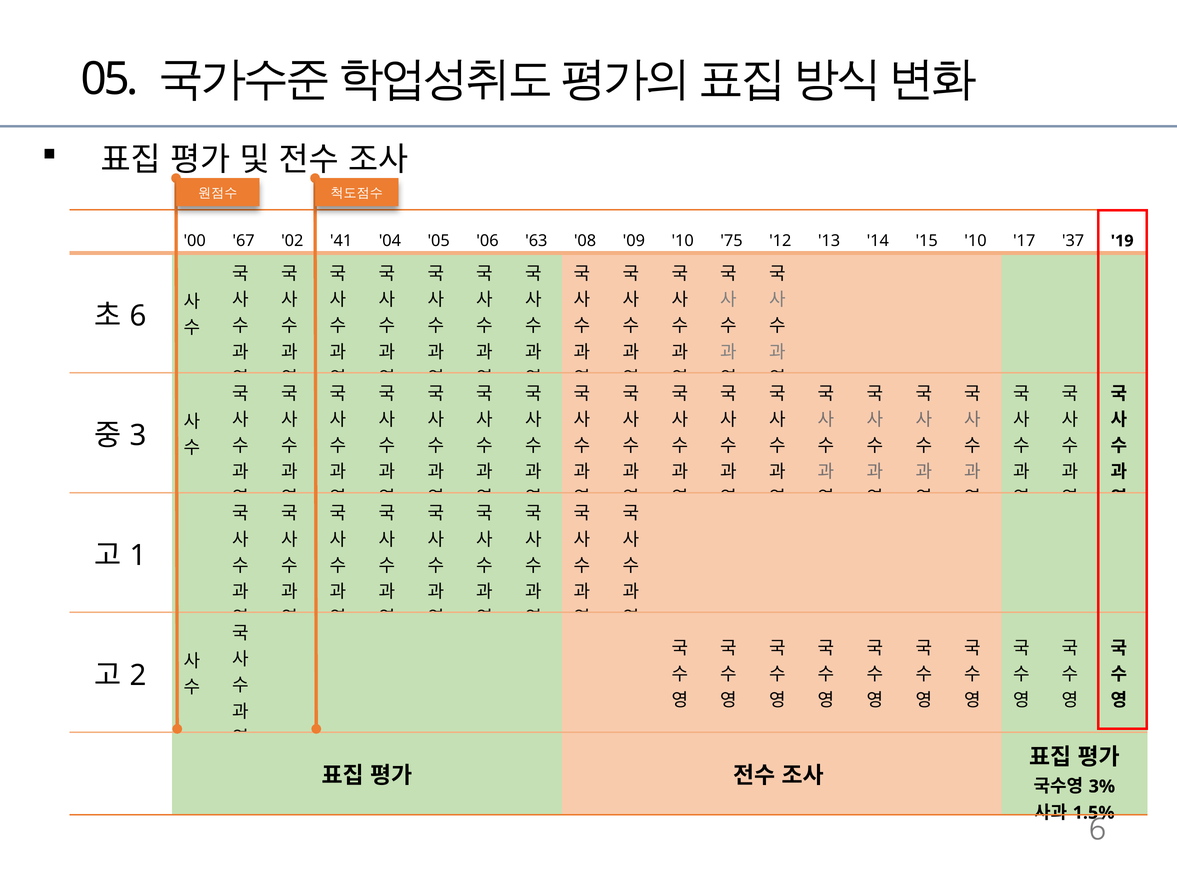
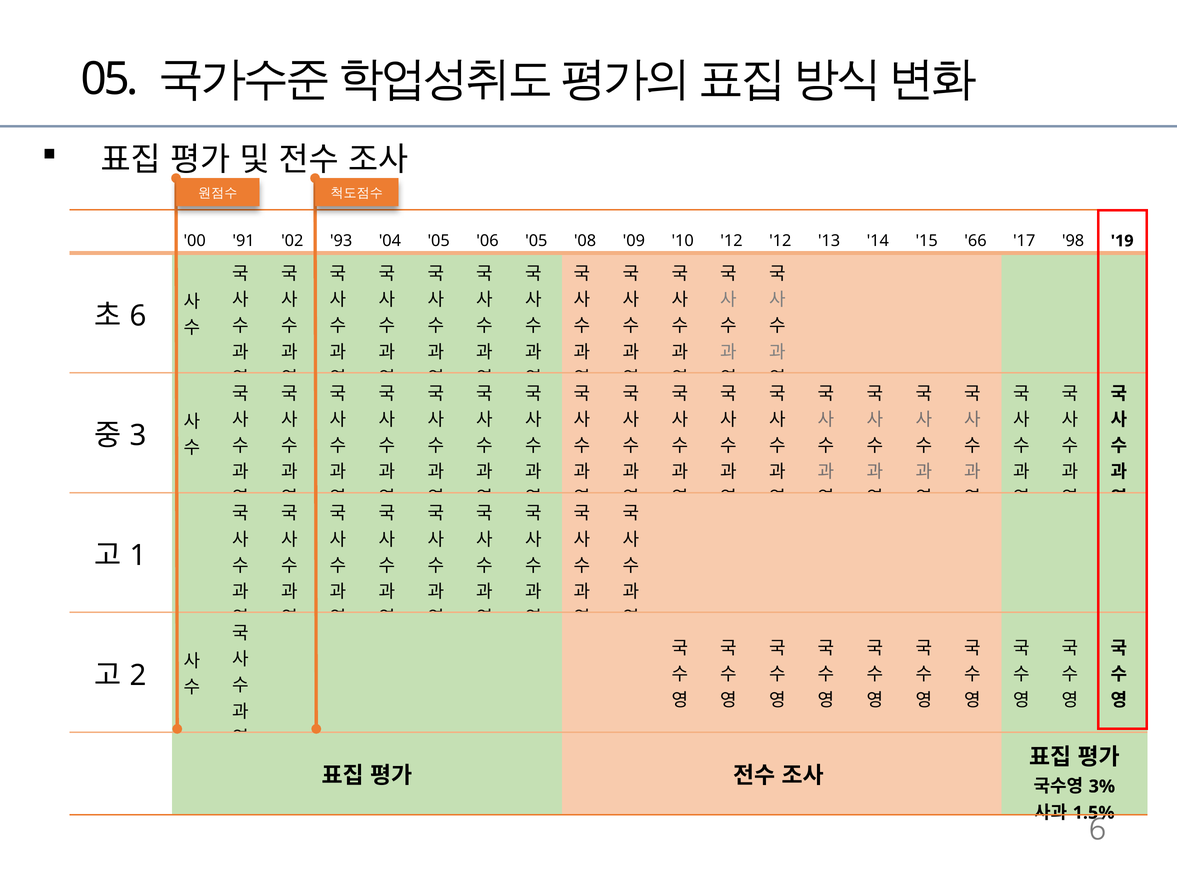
67: 67 -> 91 (244, 241)
41: 41 -> 93 (341, 241)
06 63: 63 -> 05 (536, 241)
10 75: 75 -> 12 (731, 241)
15 10: 10 -> 66 (975, 241)
37: 37 -> 98 (1073, 241)
